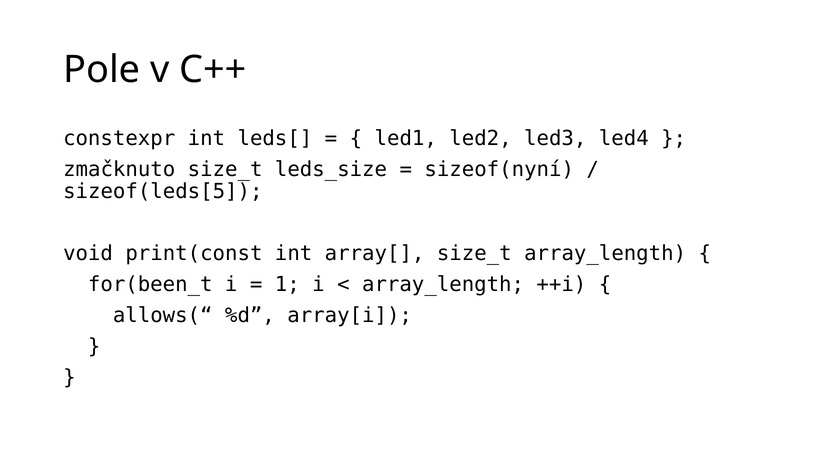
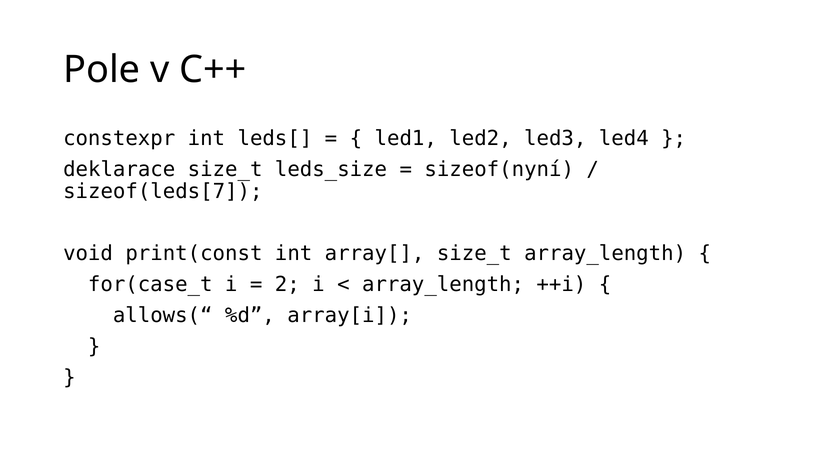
zmačknuto: zmačknuto -> deklarace (119, 169)
sizeof(leds[5: sizeof(leds[5 -> sizeof(leds[7 (163, 191)
for(been_t: for(been_t -> for(case_t (150, 284)
1: 1 -> 2 (287, 284)
